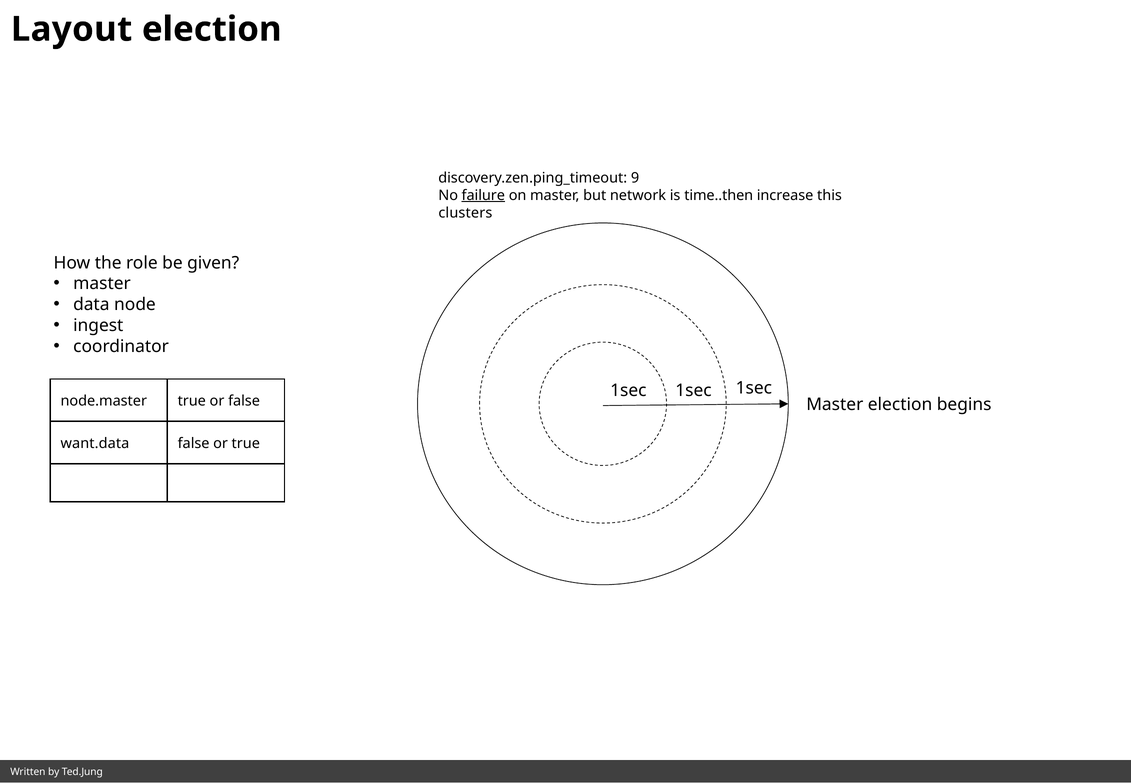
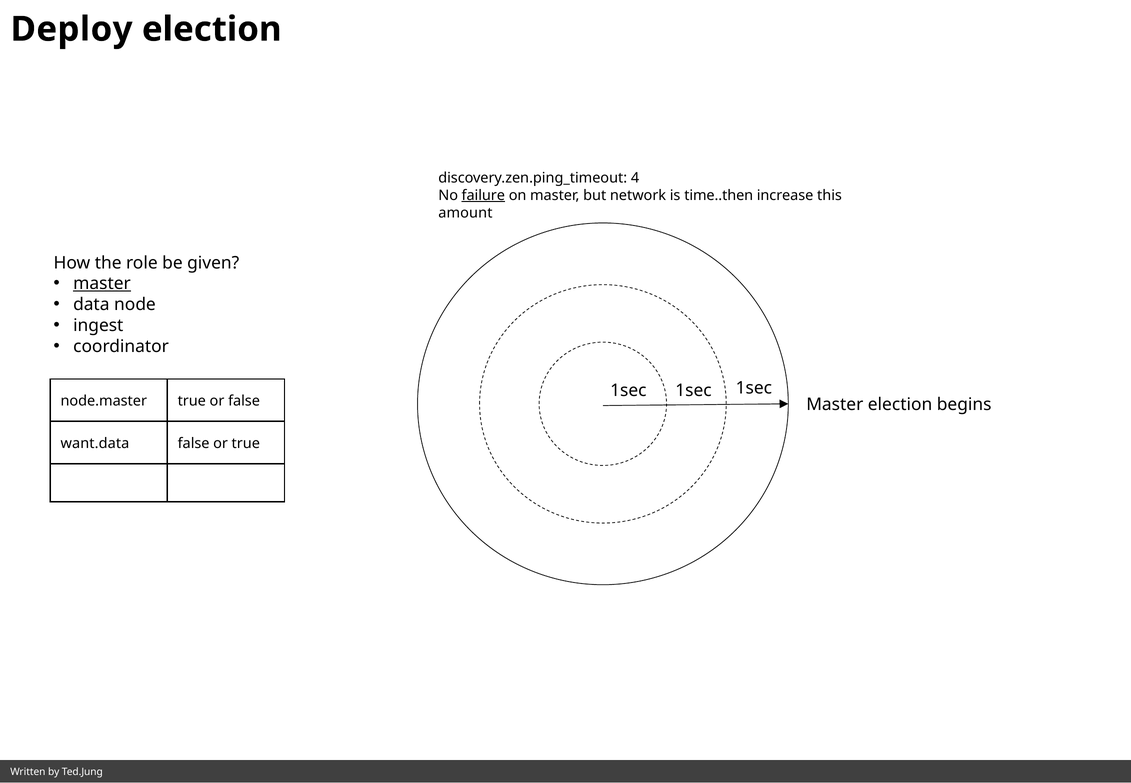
Layout: Layout -> Deploy (72, 29)
9: 9 -> 4 (635, 178)
clusters: clusters -> amount (465, 213)
master underline: none -> present (102, 284)
